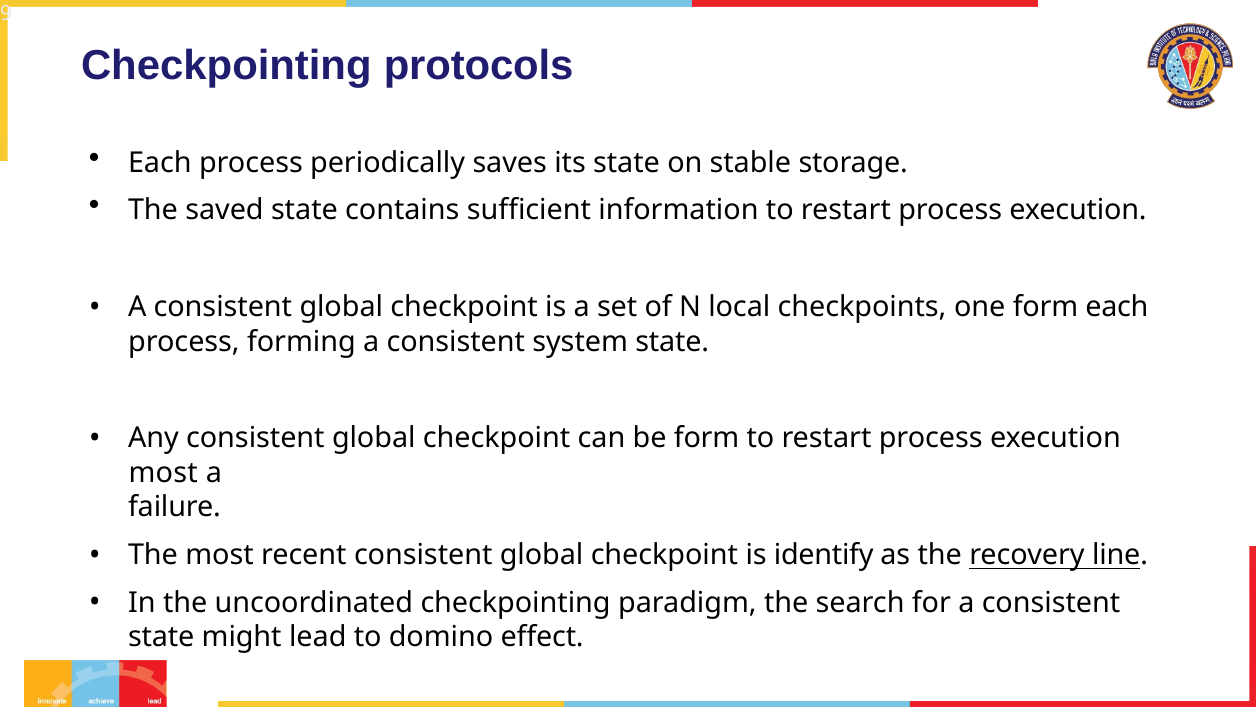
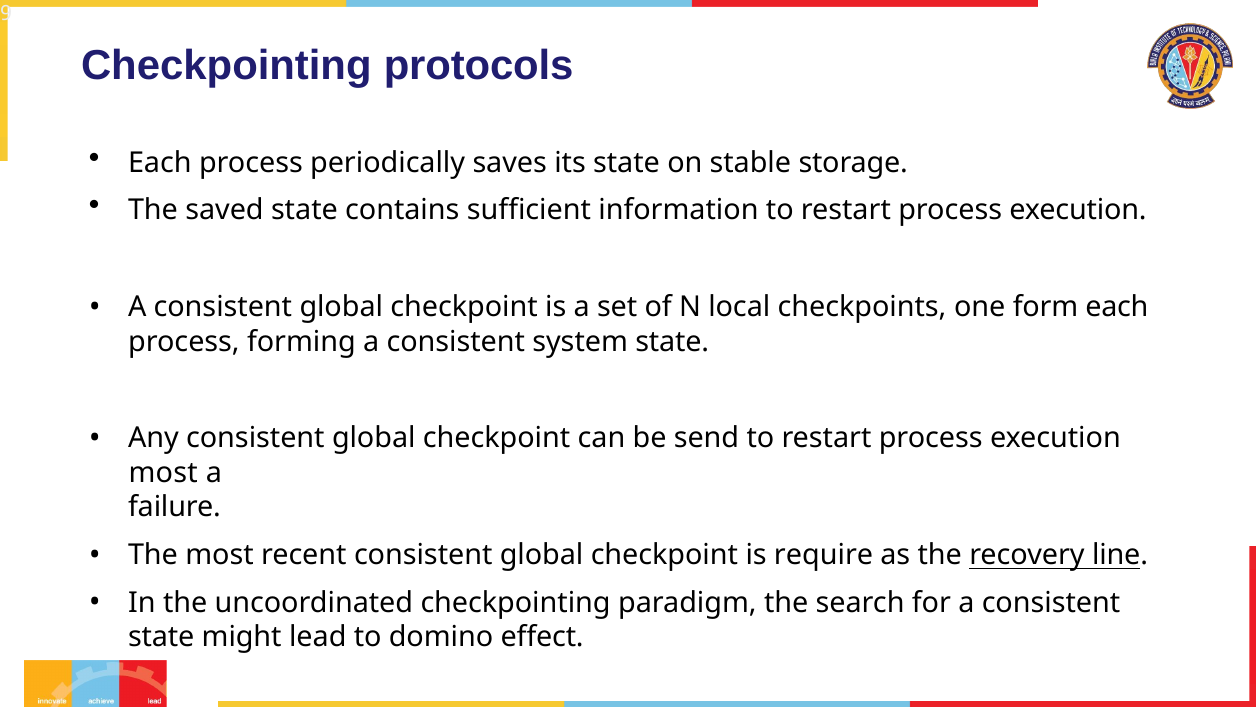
be form: form -> send (706, 438)
identify: identify -> require (824, 555)
